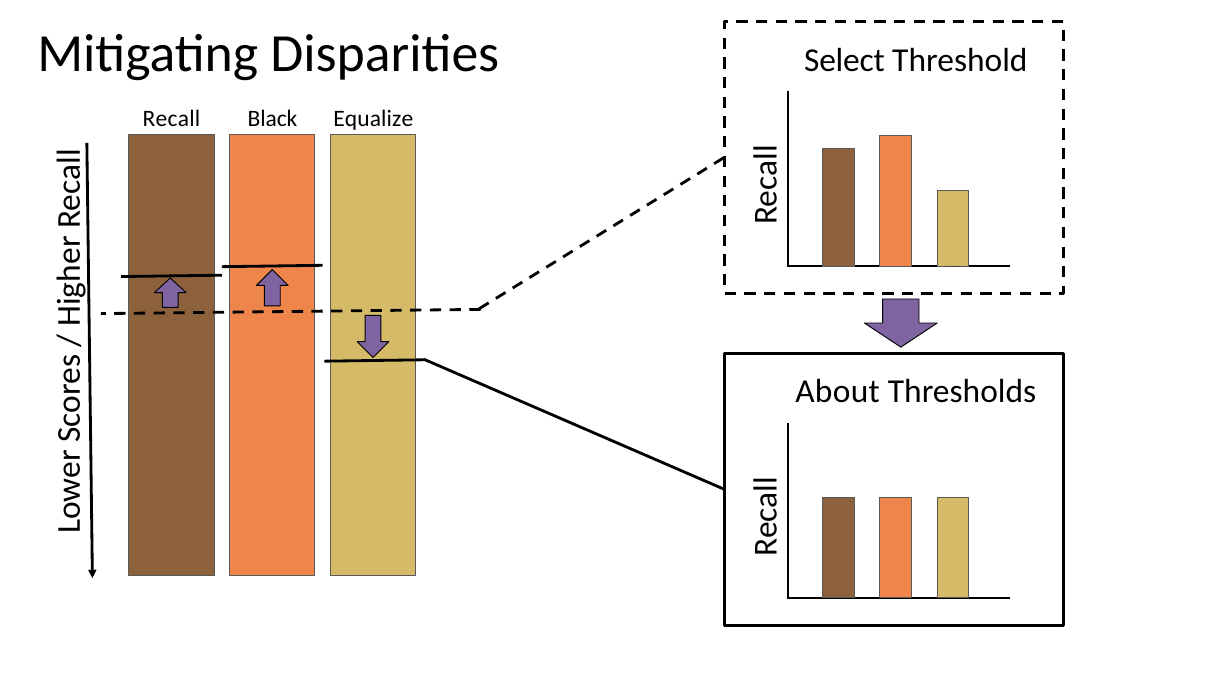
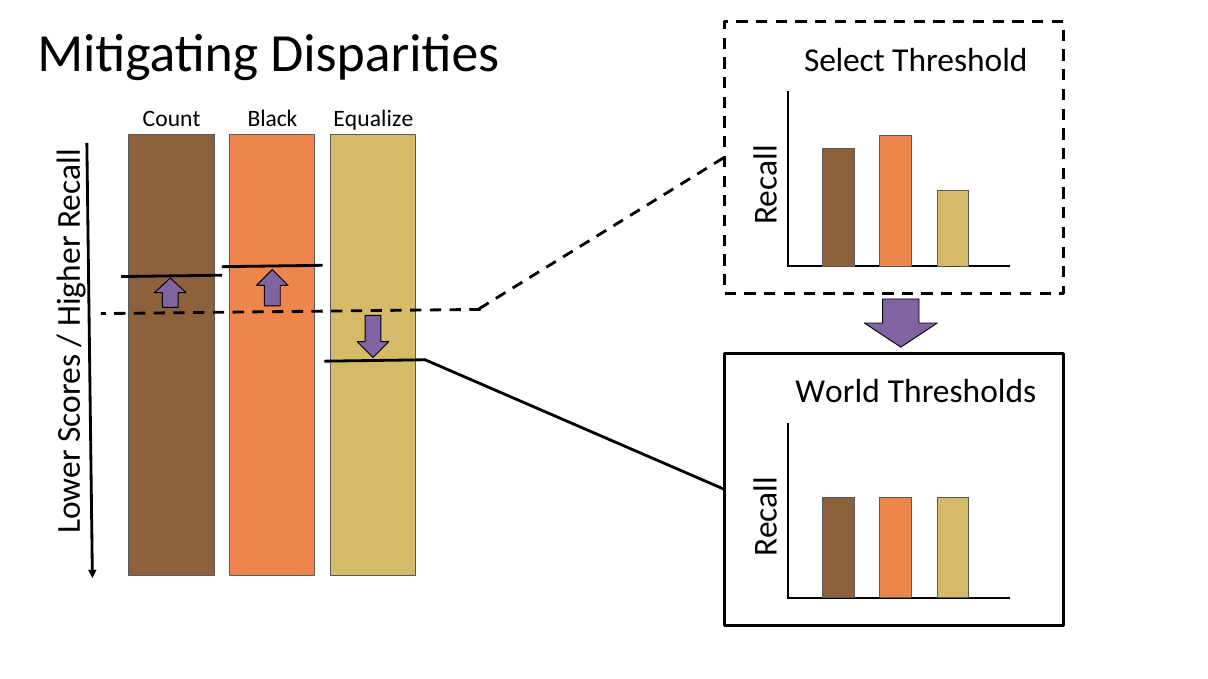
Recall: Recall -> Count (172, 119)
About: About -> World (838, 392)
